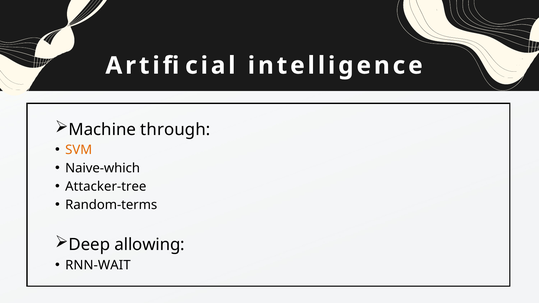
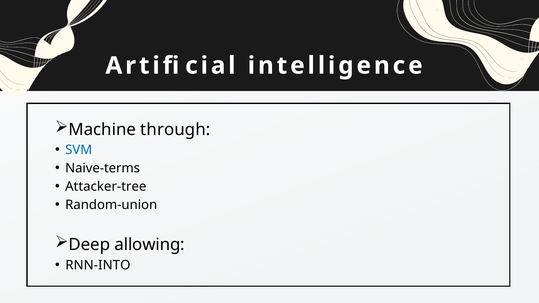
SVM colour: orange -> blue (79, 150)
Naive-which: Naive-which -> Naive-terms (103, 168)
Random-terms: Random-terms -> Random-union (111, 205)
RNN-WAIT: RNN-WAIT -> RNN-INTO (98, 265)
